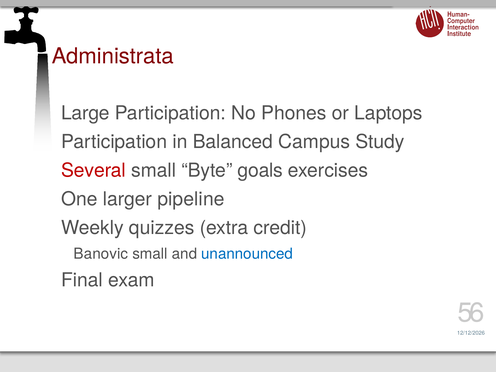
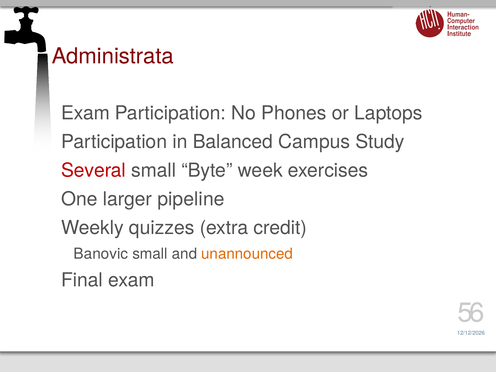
Large: Large -> Exam (85, 113)
goals: goals -> week (260, 170)
unannounced colour: blue -> orange (247, 254)
